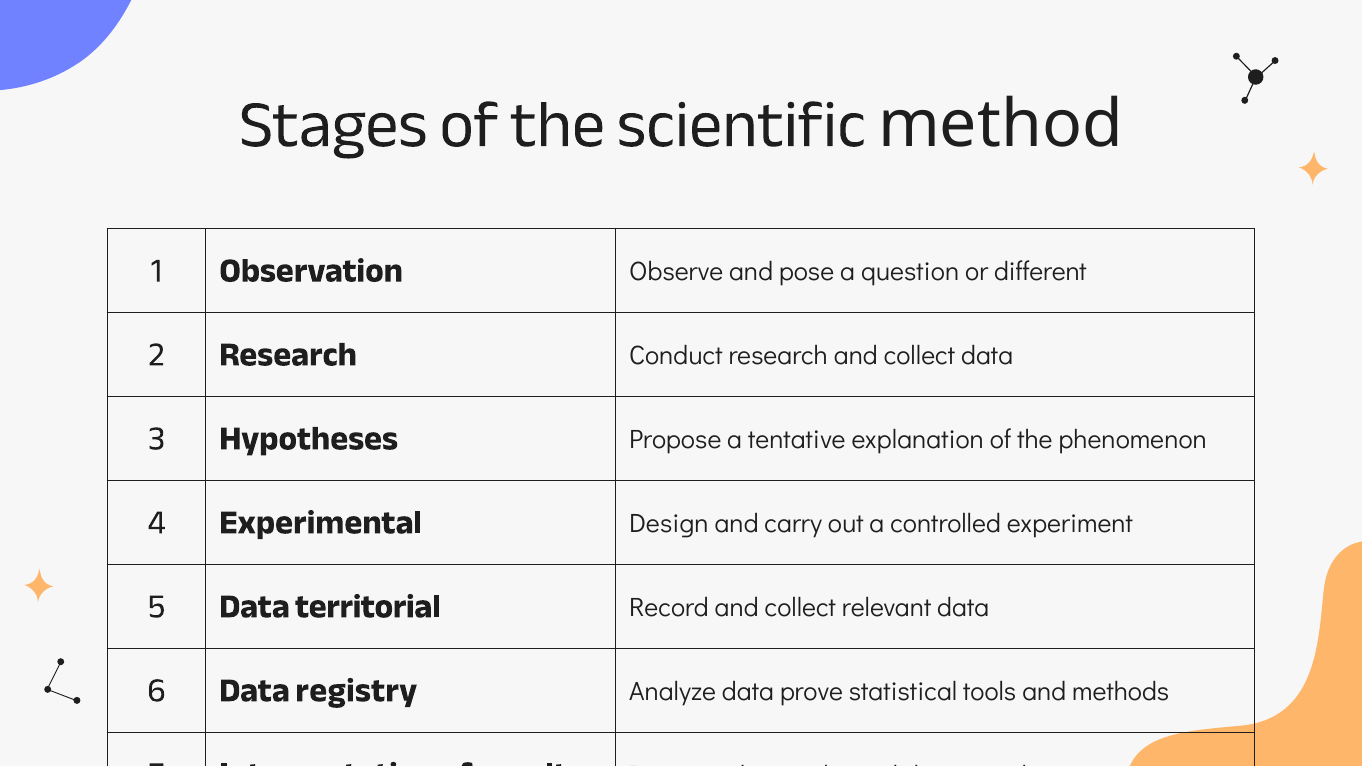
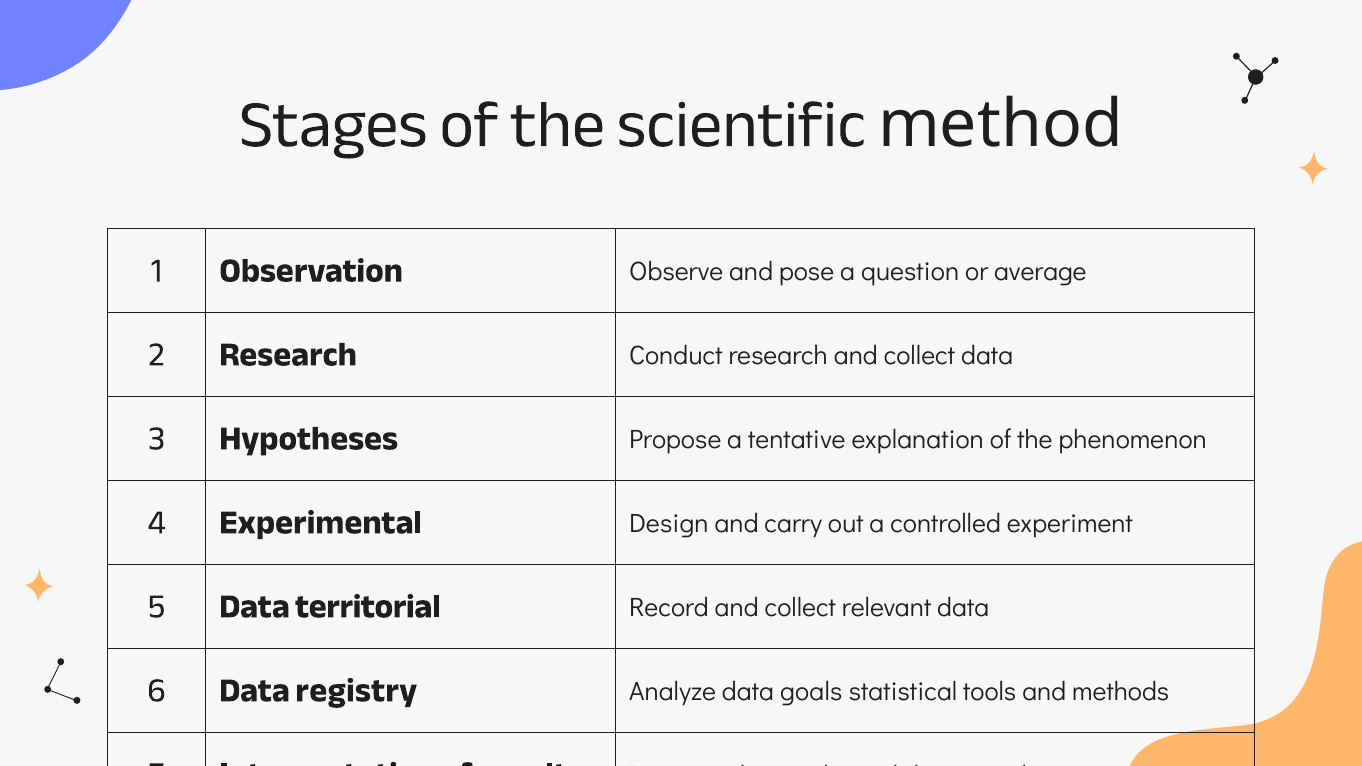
different: different -> average (1040, 272)
prove: prove -> goals (811, 692)
